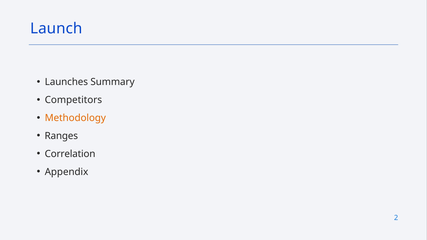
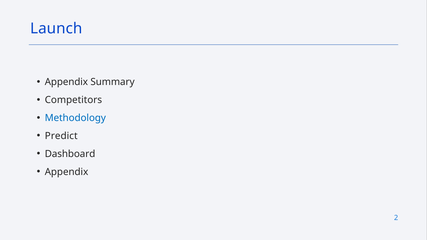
Launches: Launches -> Appendix (66, 82)
Methodology colour: orange -> blue (75, 118)
Ranges: Ranges -> Predict (61, 136)
Correlation: Correlation -> Dashboard (70, 154)
